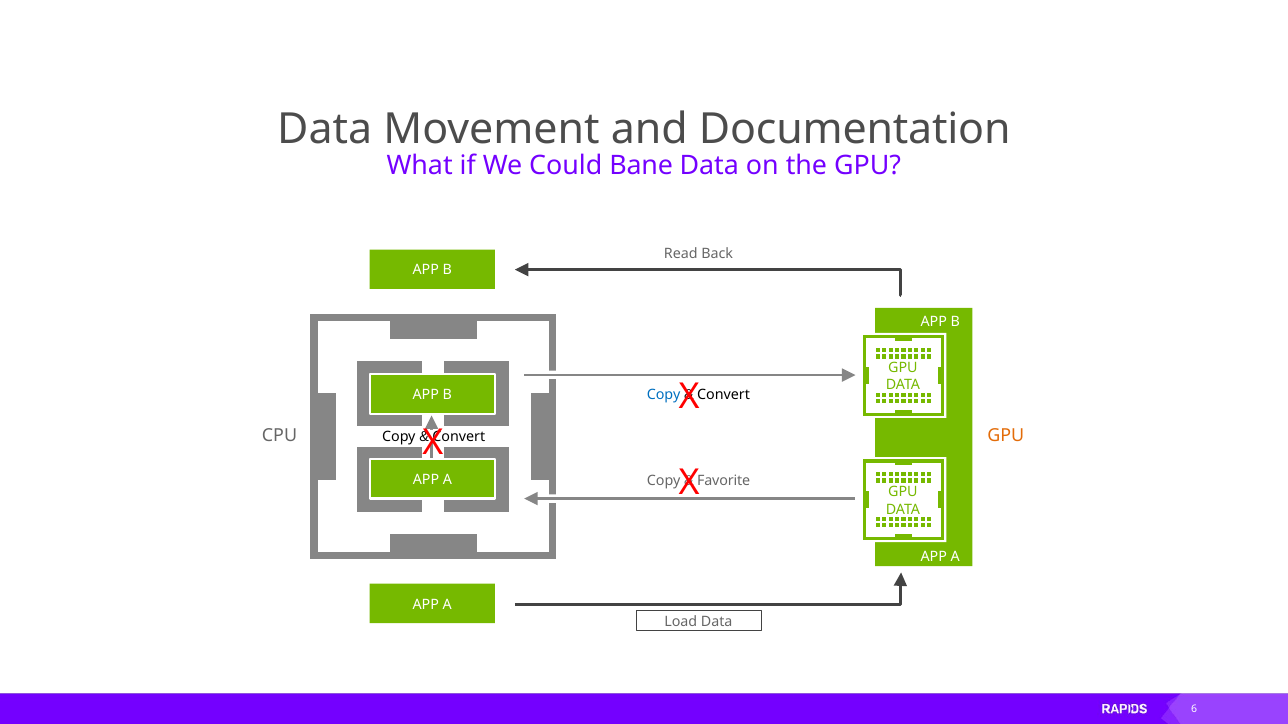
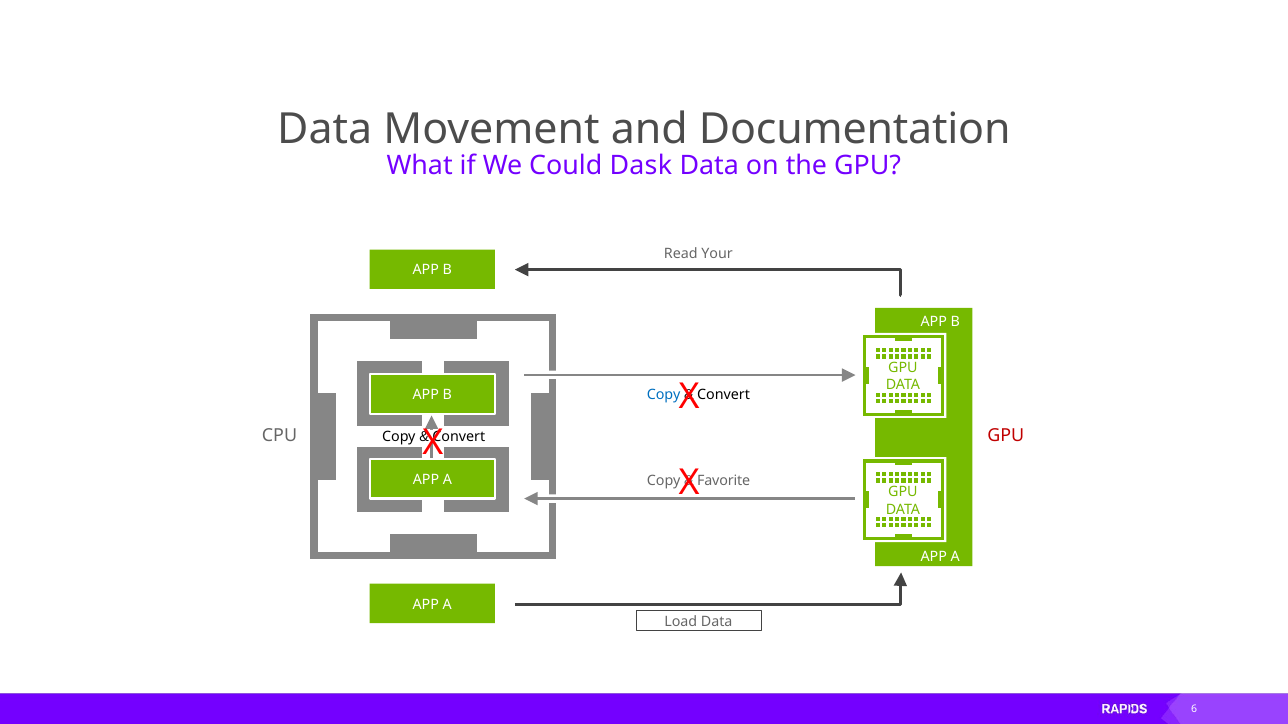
Bane: Bane -> Dask (641, 165)
Back: Back -> Your (717, 254)
GPU colour: orange -> red (1006, 436)
